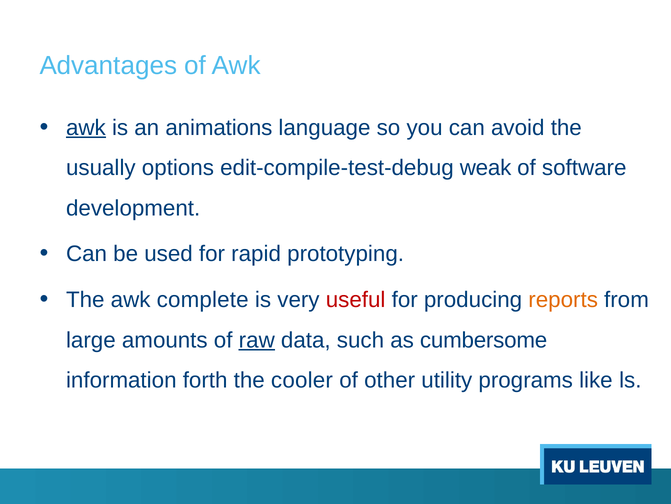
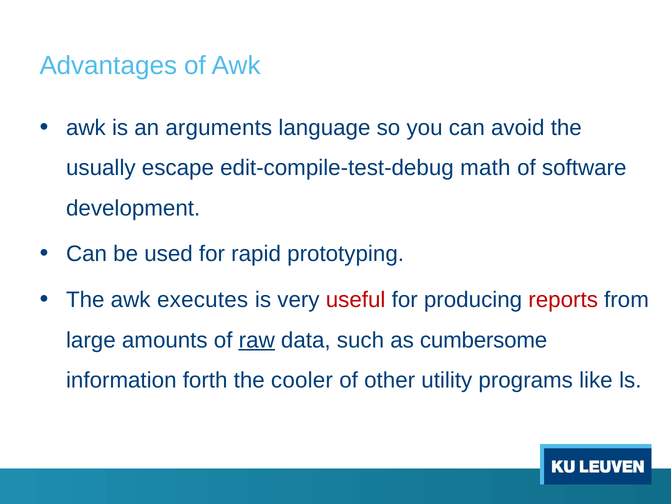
awk underline: present -> none (86, 127)
animations: animations -> arguments (219, 127)
options: options -> escape (178, 168)
weak: weak -> math (485, 168)
complete: complete -> executes (203, 299)
reports colour: orange -> red (563, 299)
